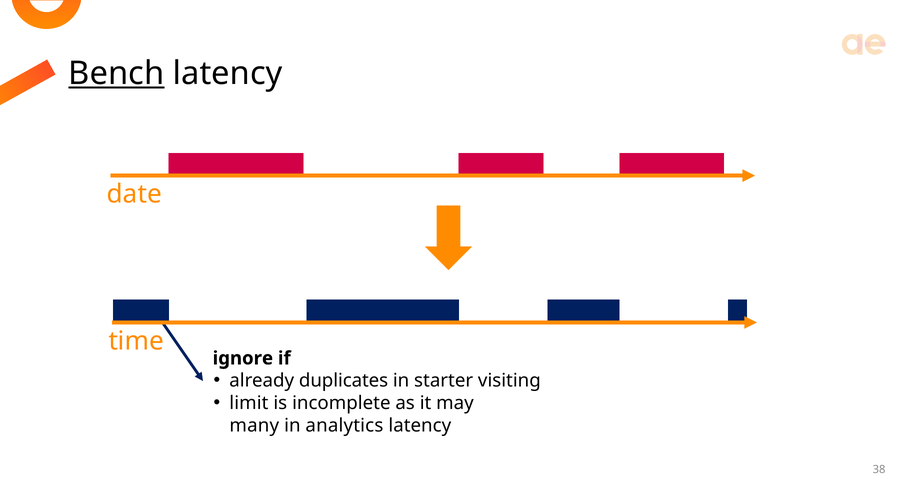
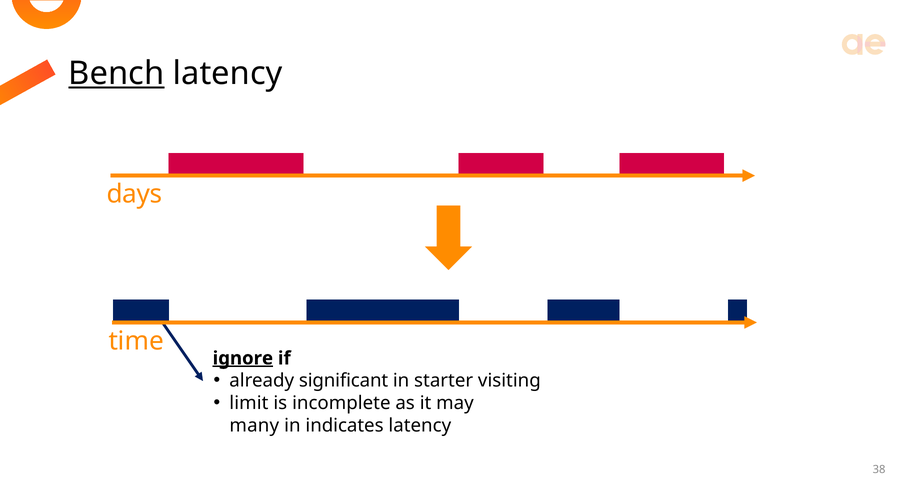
date: date -> days (135, 194)
ignore underline: none -> present (243, 359)
duplicates: duplicates -> significant (344, 381)
analytics: analytics -> indicates (345, 426)
